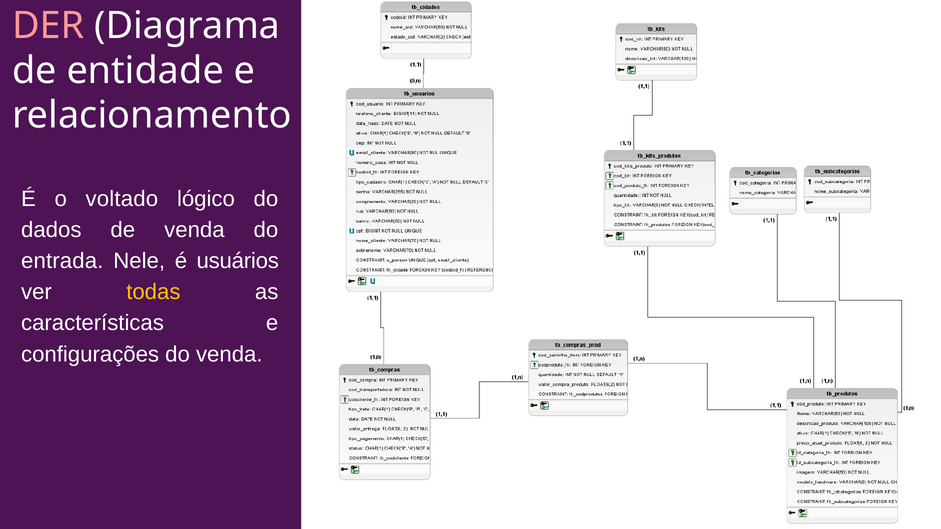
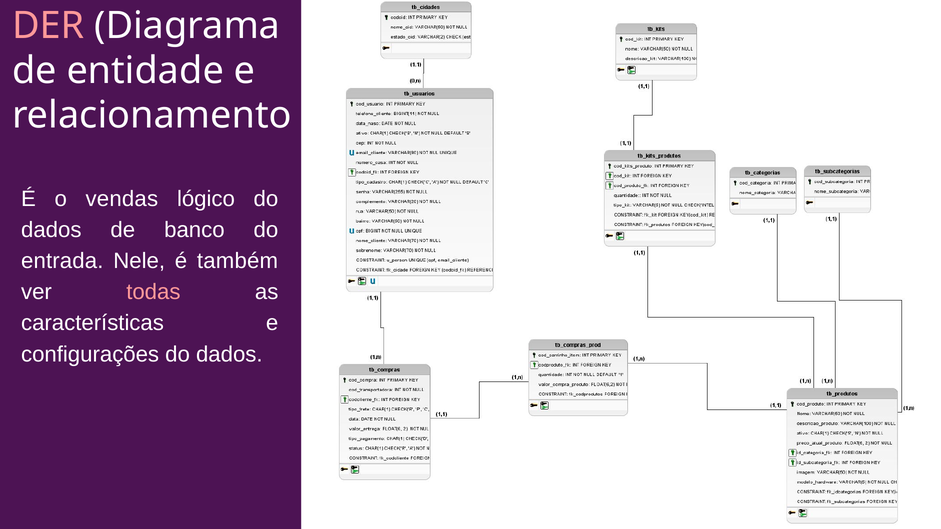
voltado: voltado -> vendas (122, 199)
de venda: venda -> banco (194, 230)
usuários: usuários -> também (238, 261)
todas colour: yellow -> pink (153, 292)
configurações do venda: venda -> dados (229, 354)
